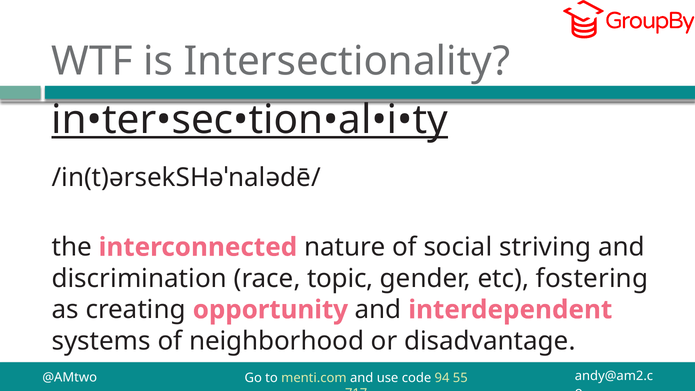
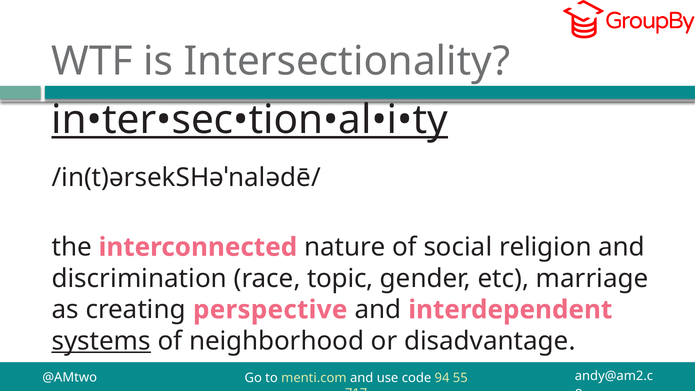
striving: striving -> religion (545, 247)
fostering: fostering -> marriage (592, 278)
opportunity: opportunity -> perspective (270, 310)
systems underline: none -> present (101, 341)
